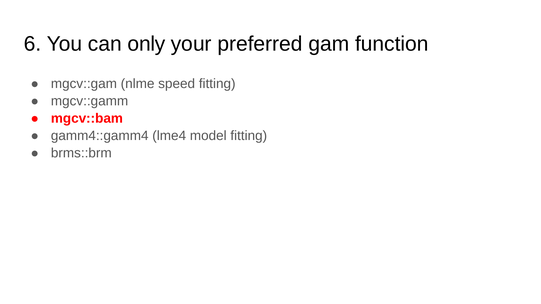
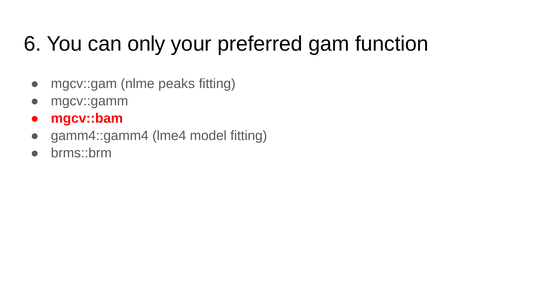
speed: speed -> peaks (177, 84)
